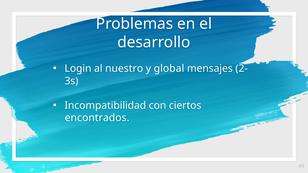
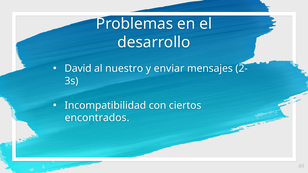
Login: Login -> David (78, 69)
global: global -> enviar (169, 69)
